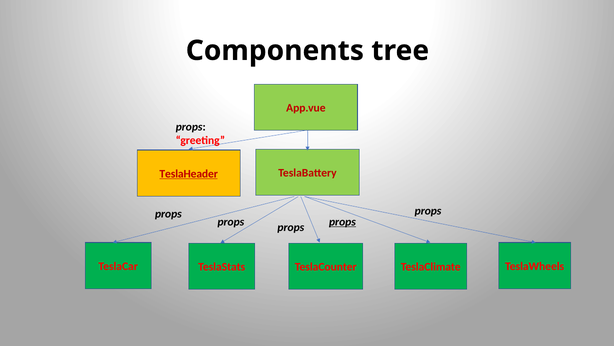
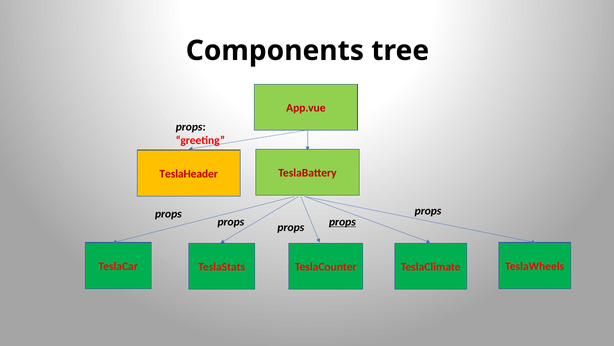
TeslaHeader underline: present -> none (189, 174)
